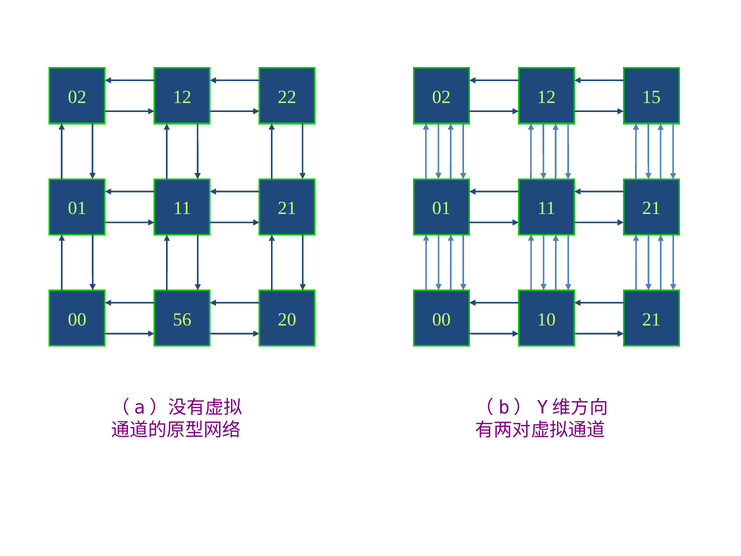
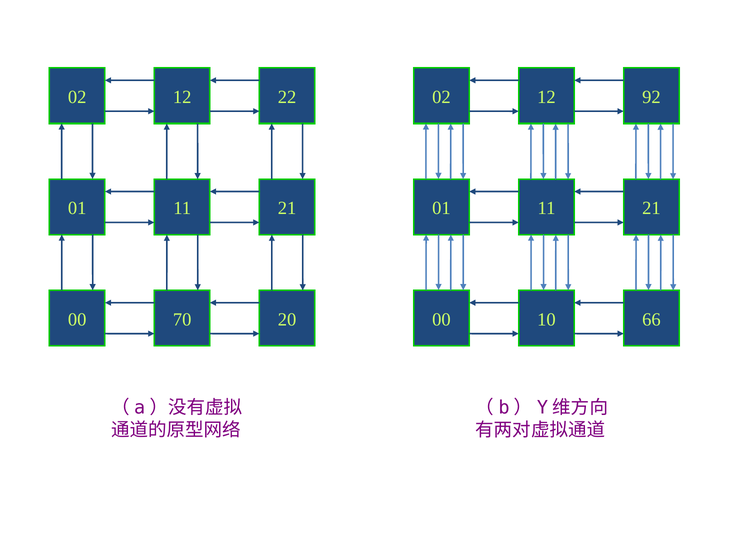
15: 15 -> 92 (651, 97)
56: 56 -> 70 (182, 319)
10 21: 21 -> 66 (651, 319)
